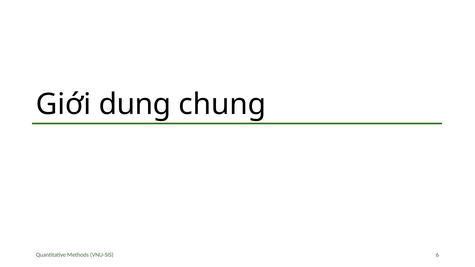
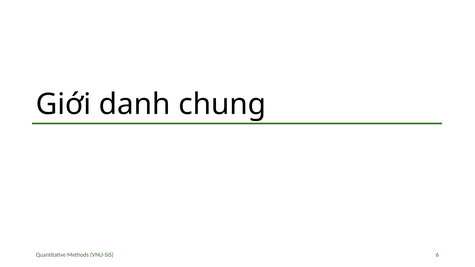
dung: dung -> danh (135, 104)
